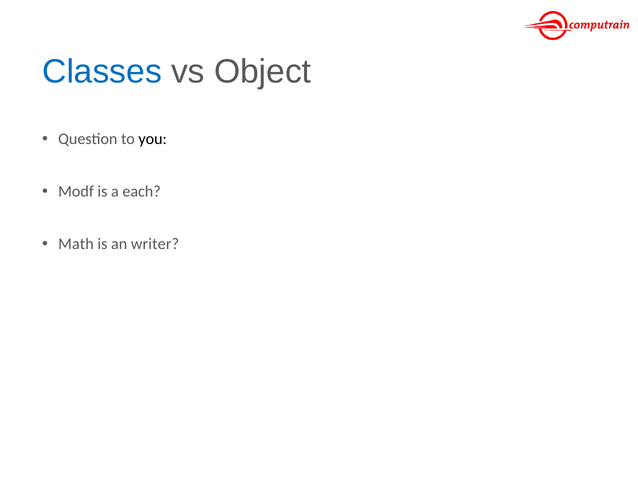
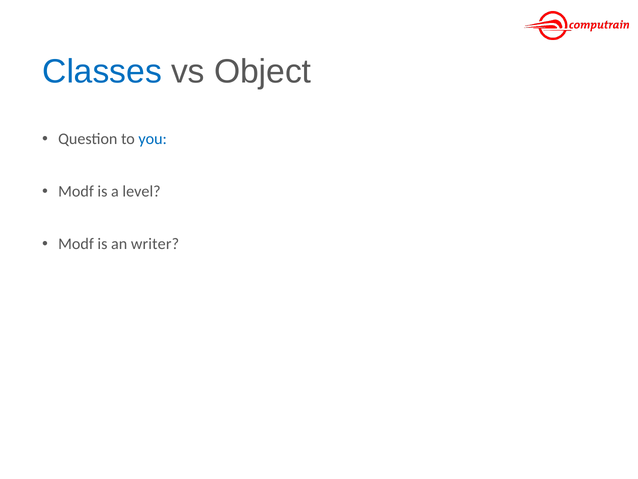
you colour: black -> blue (153, 139)
each: each -> level (142, 191)
Math: Math -> Modf (76, 244)
